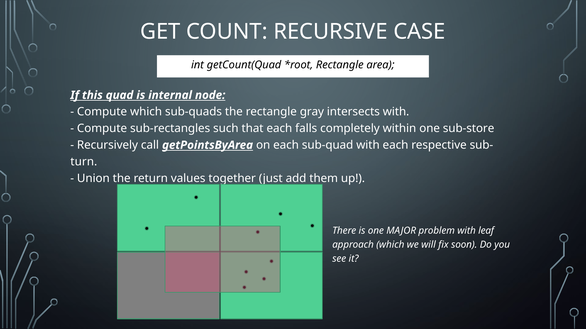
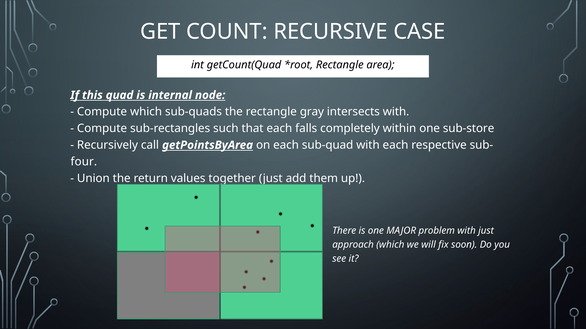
turn: turn -> four (84, 162)
with leaf: leaf -> just (486, 231)
